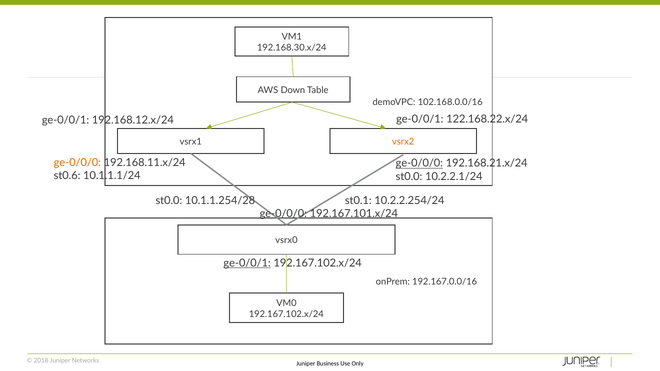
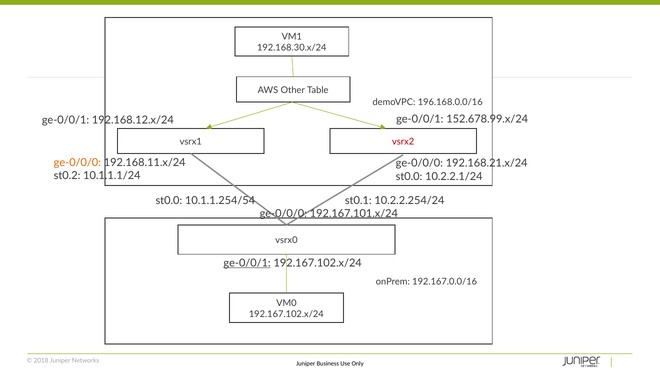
Down: Down -> Other (293, 90)
102.168.0.0/16: 102.168.0.0/16 -> 196.168.0.0/16 (450, 102)
122.168.22.x/24: 122.168.22.x/24 -> 152.678.99.x/24 (487, 119)
vsrx2 colour: orange -> red (403, 142)
ge-0/0/0 underline: present -> none (419, 163)
st0.6: st0.6 -> st0.2 (67, 176)
10.1.1.254/28: 10.1.1.254/28 -> 10.1.1.254/54 (220, 201)
